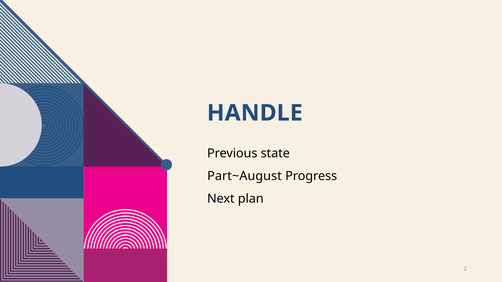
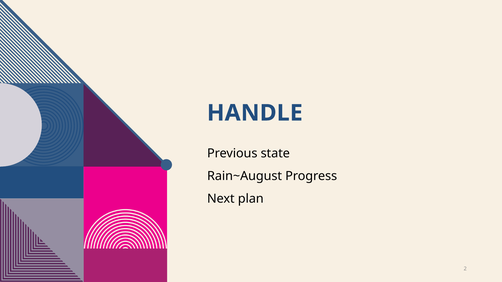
Part~August: Part~August -> Rain~August (245, 176)
